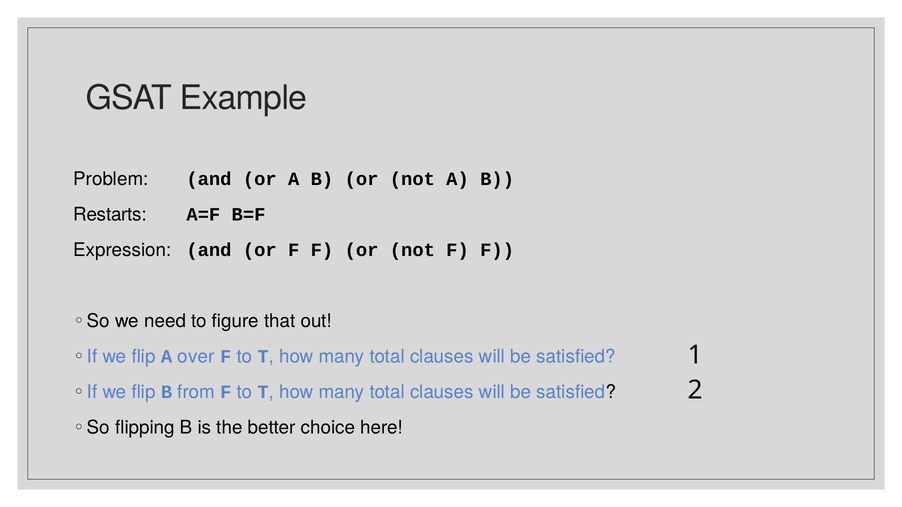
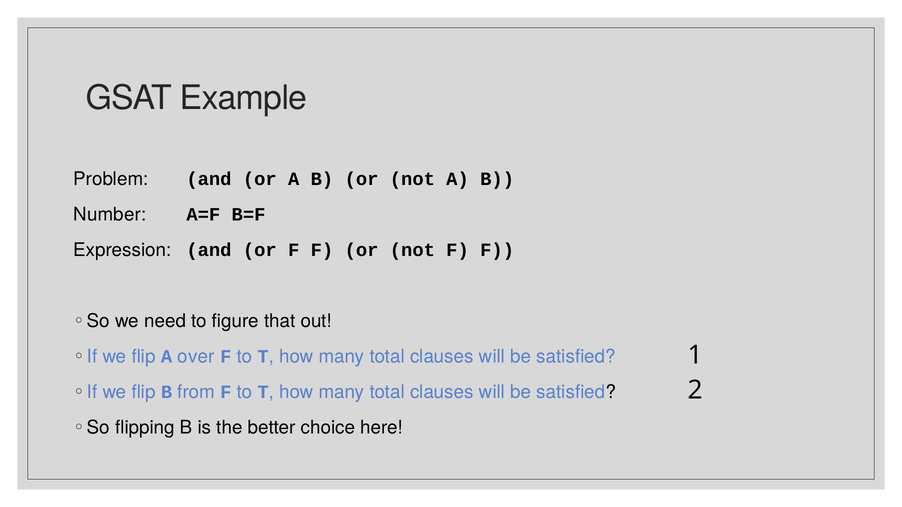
Restarts: Restarts -> Number (110, 215)
